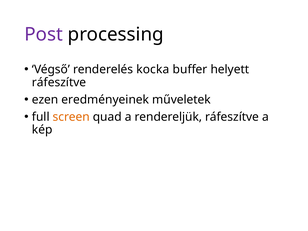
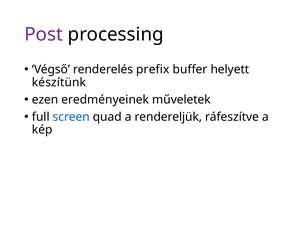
kocka: kocka -> prefix (153, 69)
ráfeszítve: ráfeszítve -> készítünk (59, 82)
screen colour: orange -> blue (71, 117)
